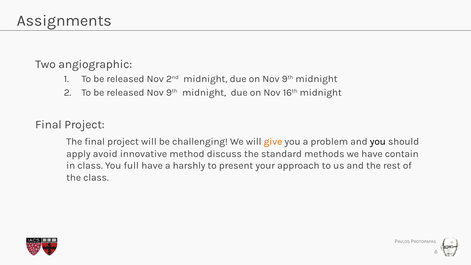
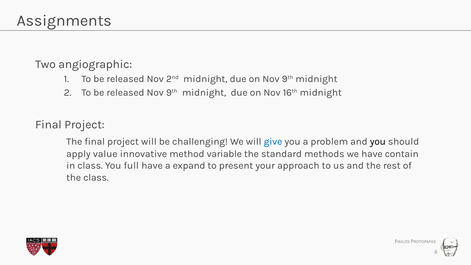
give colour: orange -> blue (273, 142)
avoid: avoid -> value (105, 154)
discuss: discuss -> variable (224, 154)
harshly: harshly -> expand (189, 166)
